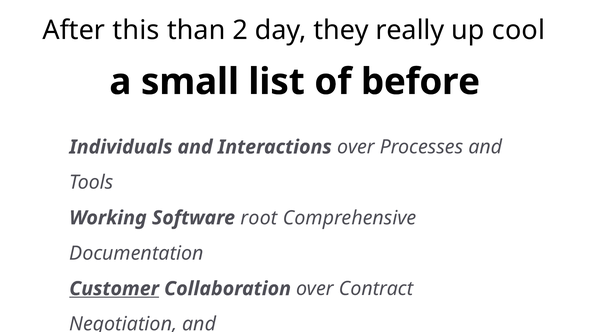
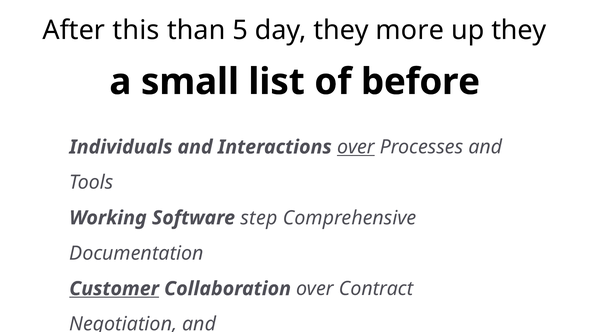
2: 2 -> 5 (240, 30)
really: really -> more (410, 30)
up cool: cool -> they (519, 30)
over underline: none -> present (356, 147)
root: root -> step (259, 217)
